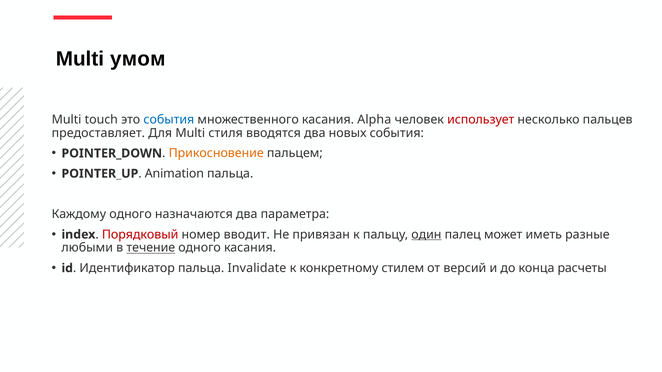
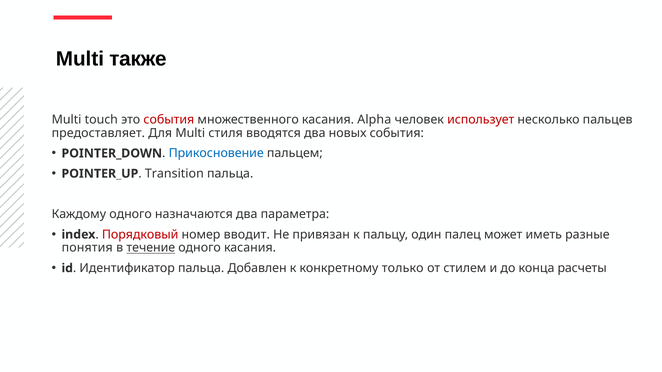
умом: умом -> также (138, 59)
события colour: blue -> red (169, 120)
Прикосновение colour: orange -> blue (216, 153)
Animation: Animation -> Transition (174, 174)
один underline: present -> none (426, 235)
любыми: любыми -> понятия (87, 248)
Invalidate: Invalidate -> Добавлен (257, 268)
стилем: стилем -> только (403, 268)
версий: версий -> стилем (465, 268)
